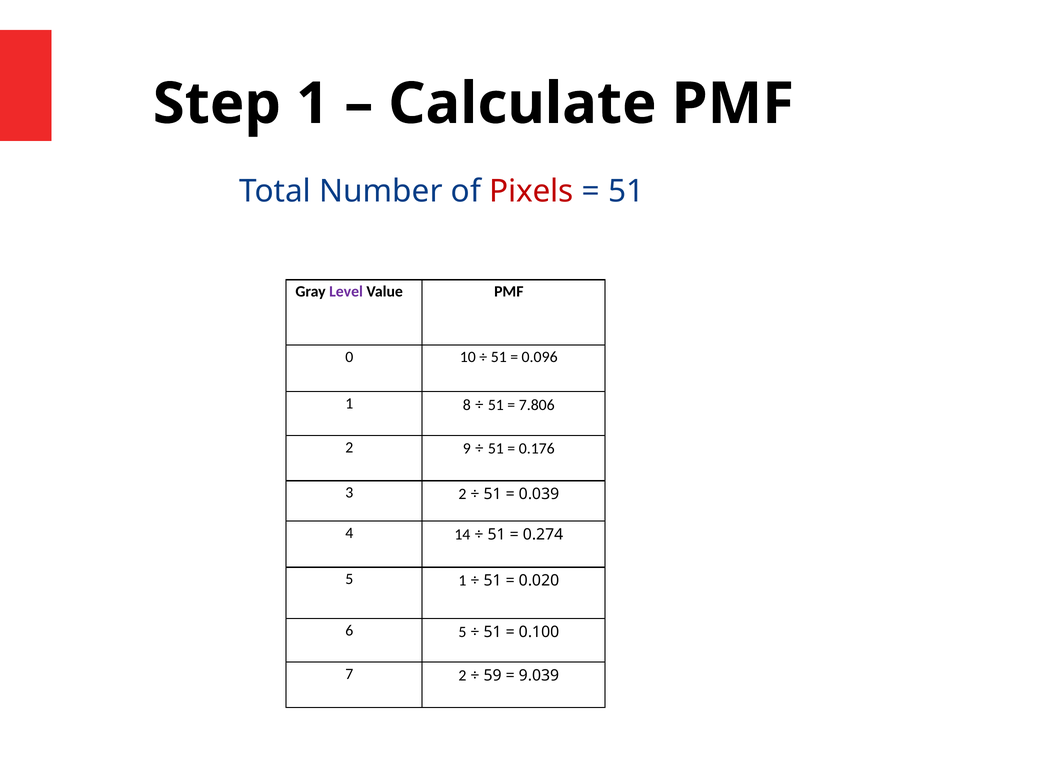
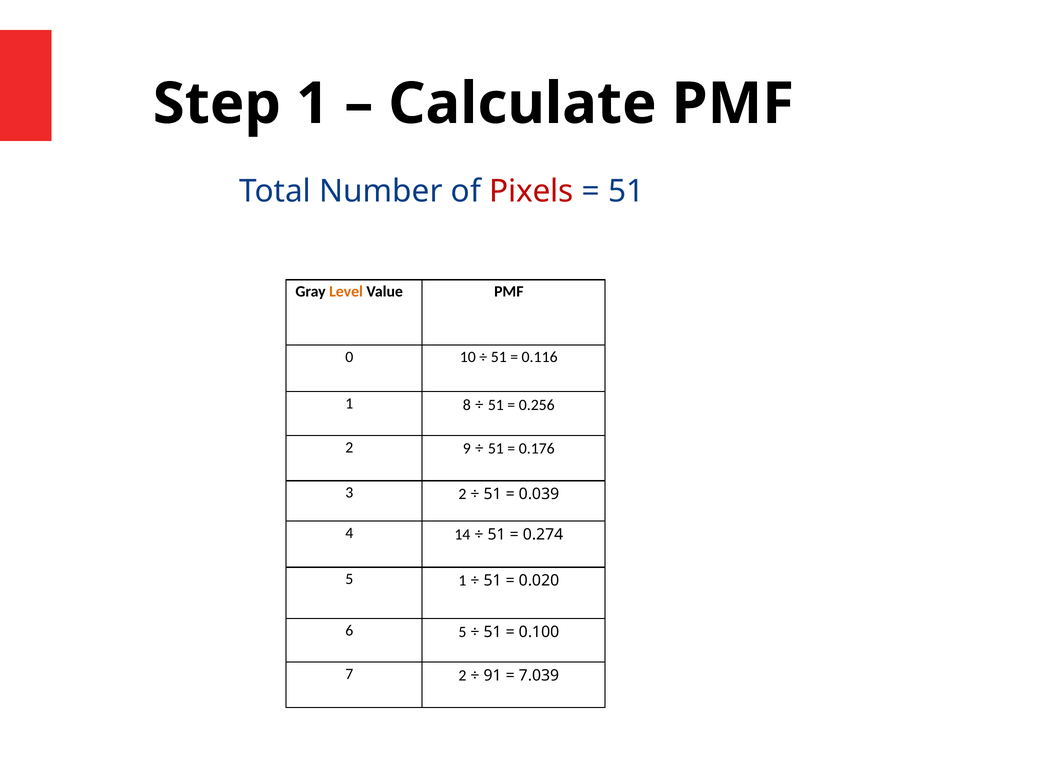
Level colour: purple -> orange (346, 292)
0.096: 0.096 -> 0.116 (540, 357)
7.806: 7.806 -> 0.256 (537, 405)
59: 59 -> 91 (493, 676)
9.039: 9.039 -> 7.039 (539, 676)
